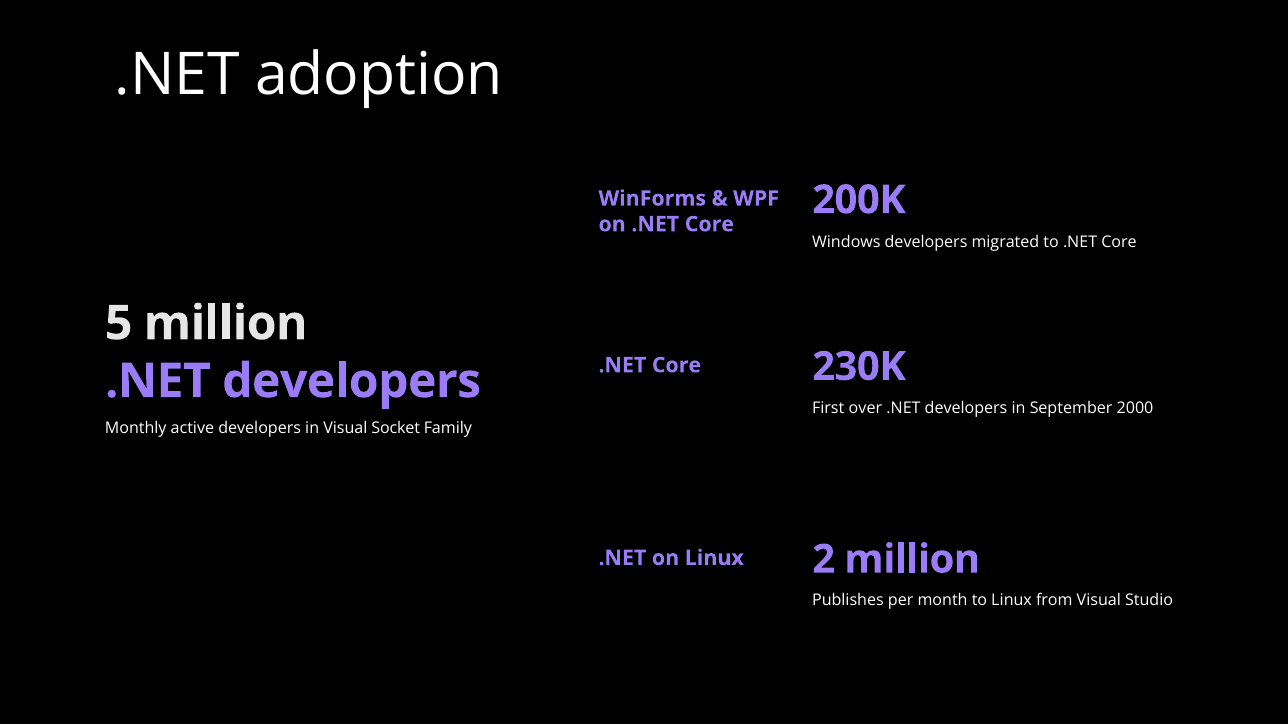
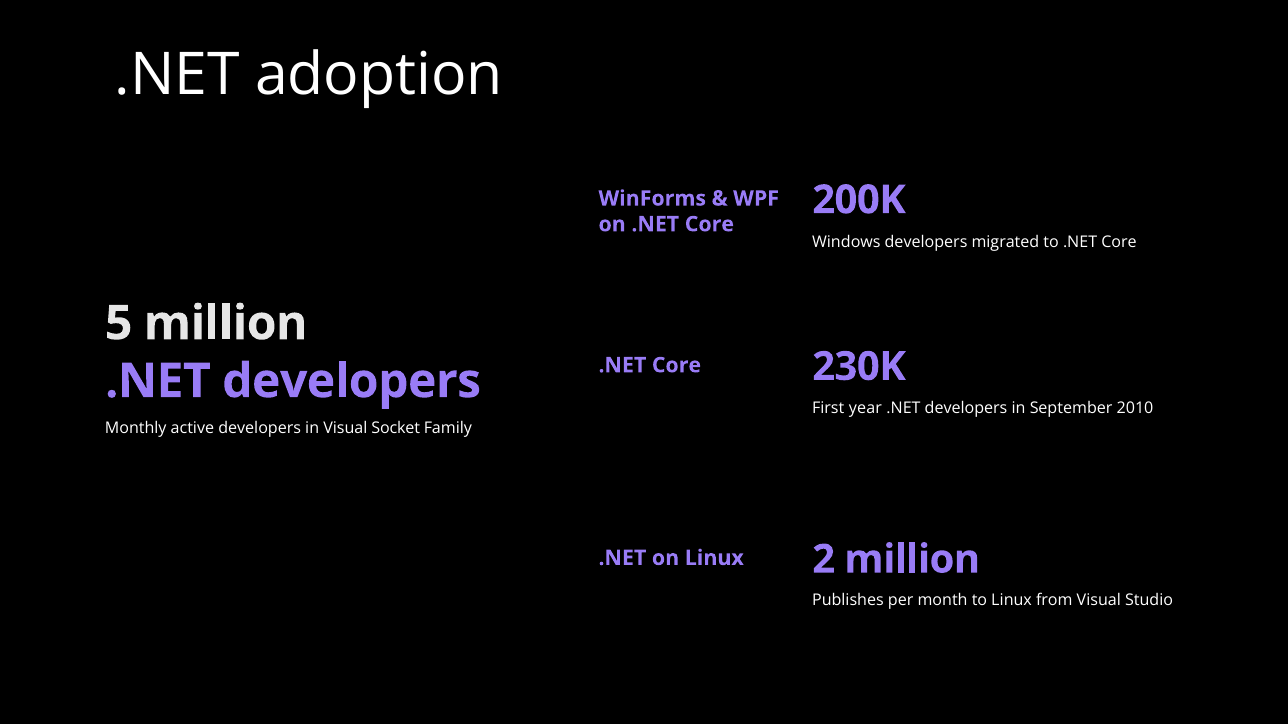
over: over -> year (865, 409)
2000: 2000 -> 2010 (1135, 409)
